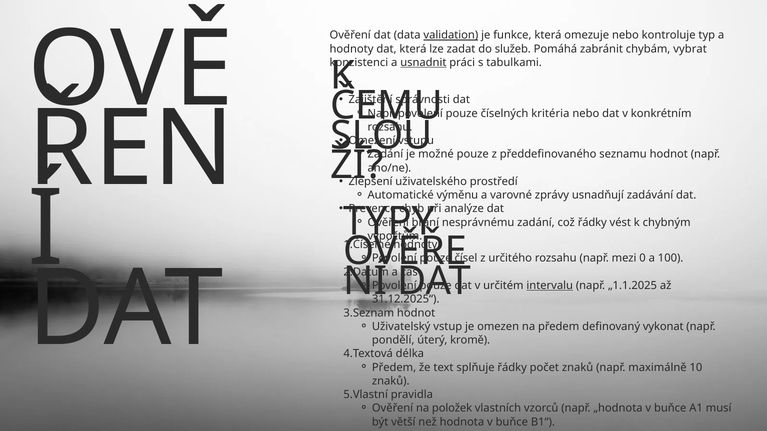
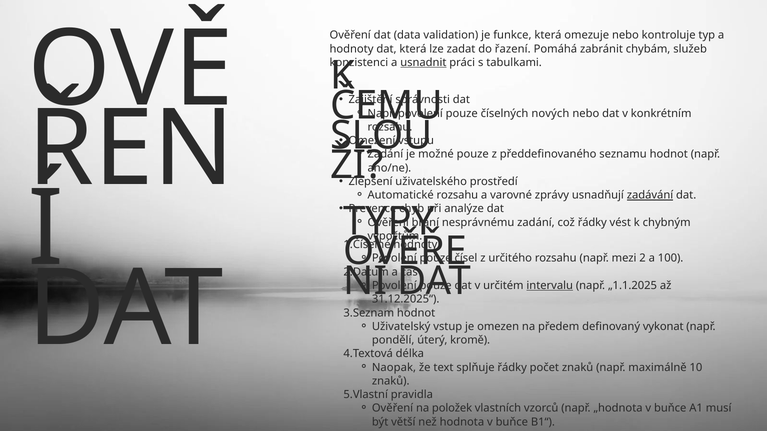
validation underline: present -> none (451, 35)
služeb: služeb -> řazení (513, 49)
vybrat: vybrat -> služeb (690, 49)
kritéria: kritéria -> nových (550, 113)
Automatické výměnu: výměnu -> rozsahu (457, 195)
zadávání underline: none -> present (650, 195)
0: 0 -> 2 (643, 259)
Předem: Předem -> Naopak (394, 368)
